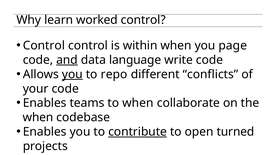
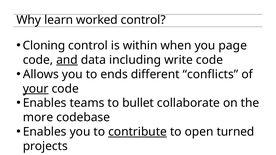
Control: Control -> Cloning (44, 46)
language: language -> including (135, 60)
you underline: present -> none (72, 74)
repo: repo -> ends (114, 74)
your underline: none -> present (36, 89)
to when: when -> bullet (138, 103)
when: when -> more (38, 117)
